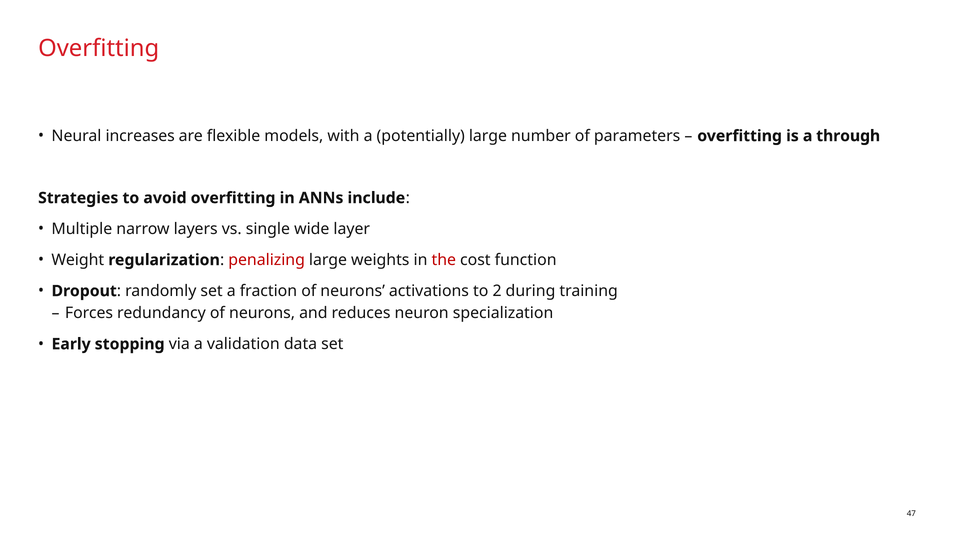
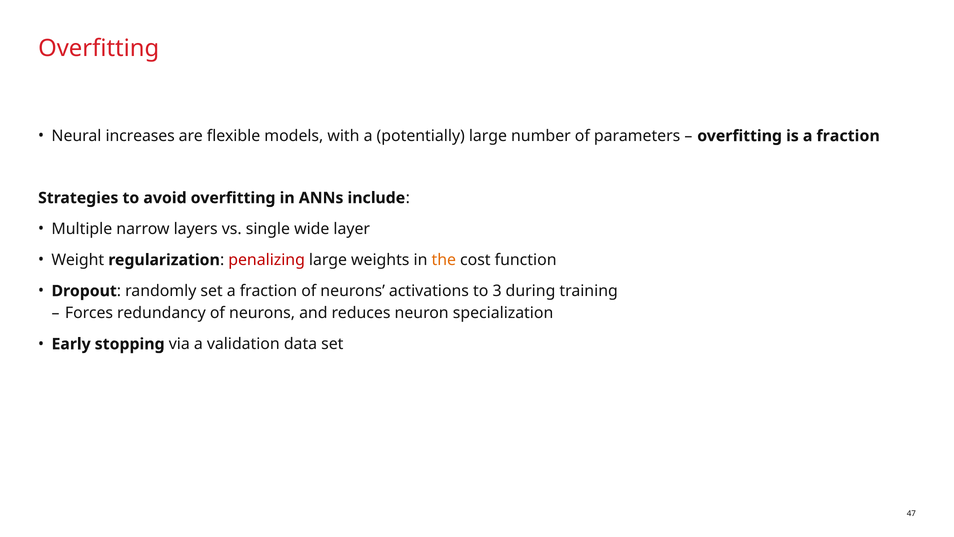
is a through: through -> fraction (848, 136)
the colour: red -> orange (444, 260)
2: 2 -> 3 (497, 291)
